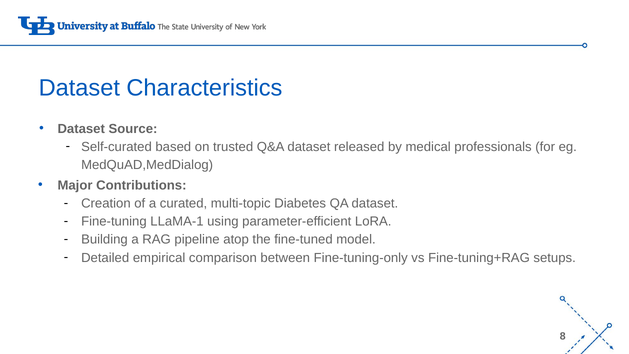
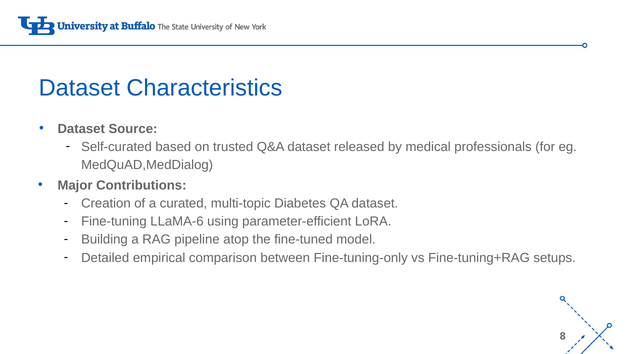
LLaMA-1: LLaMA-1 -> LLaMA-6 (177, 221)
